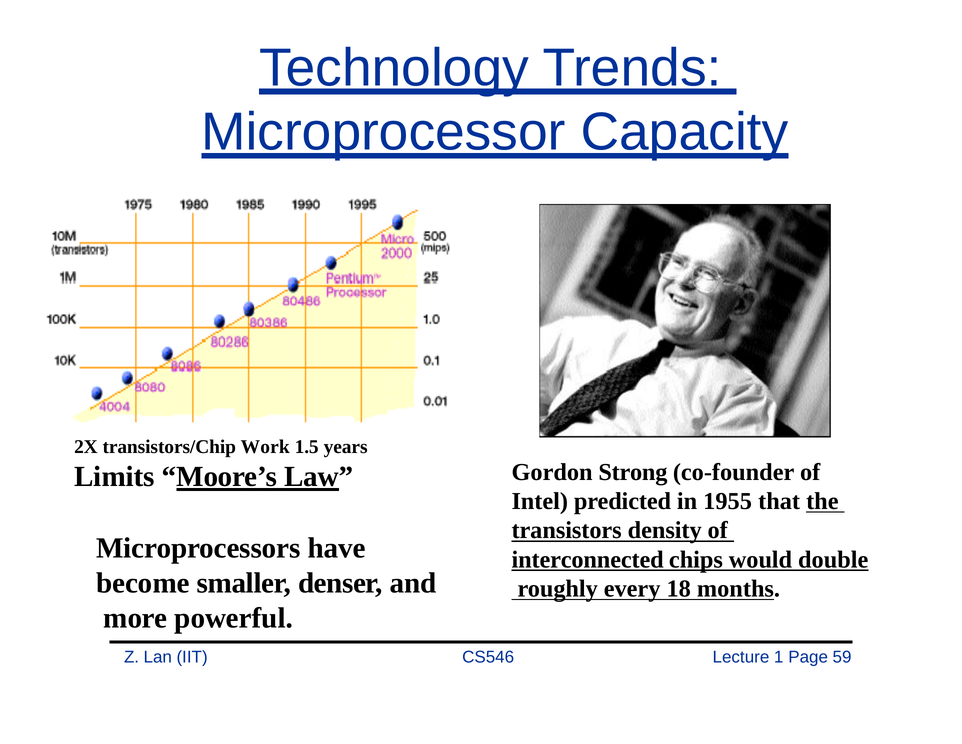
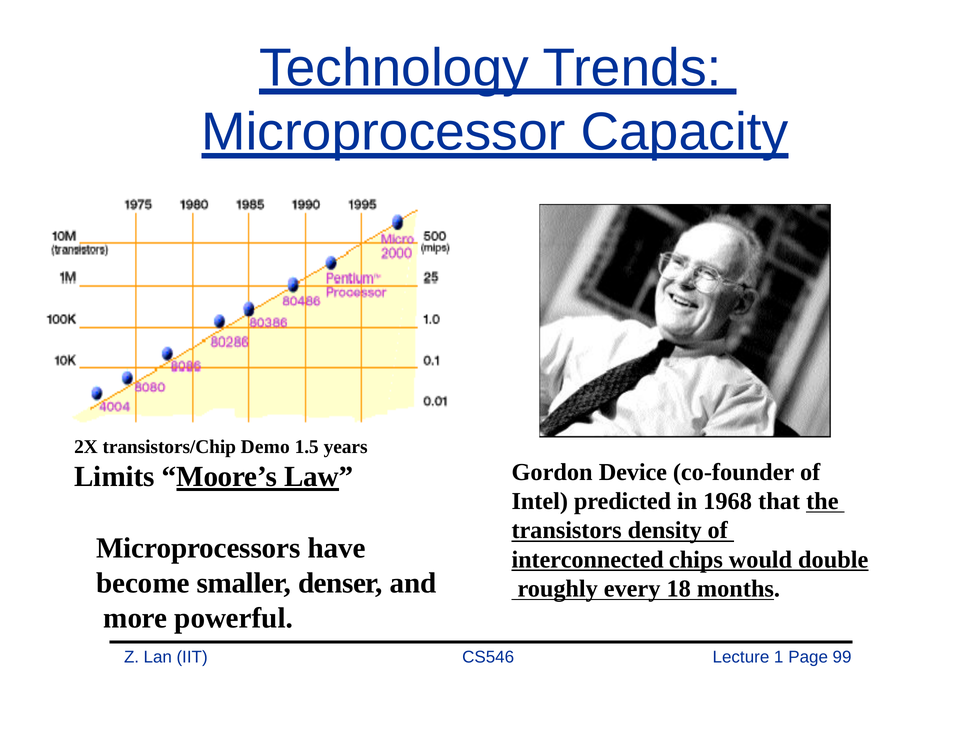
Work: Work -> Demo (265, 446)
Strong: Strong -> Device (633, 472)
1955: 1955 -> 1968 (728, 501)
59: 59 -> 99 (842, 657)
